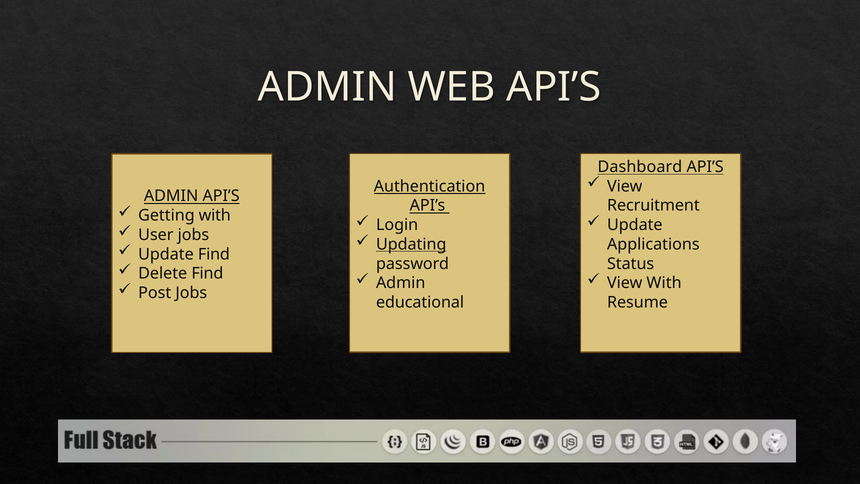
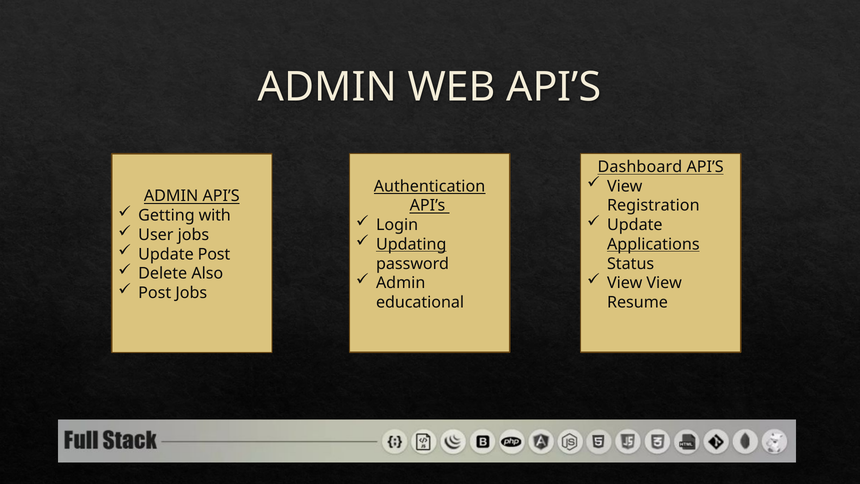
Recruitment: Recruitment -> Registration (653, 205)
Applications underline: none -> present (653, 244)
Update Find: Find -> Post (214, 254)
Delete Find: Find -> Also (207, 273)
View With: With -> View (664, 283)
